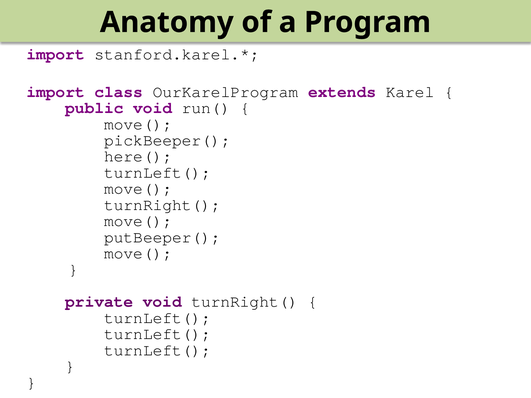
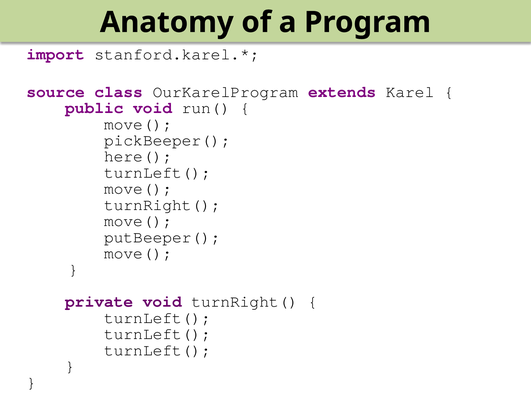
import: import -> source (56, 92)
